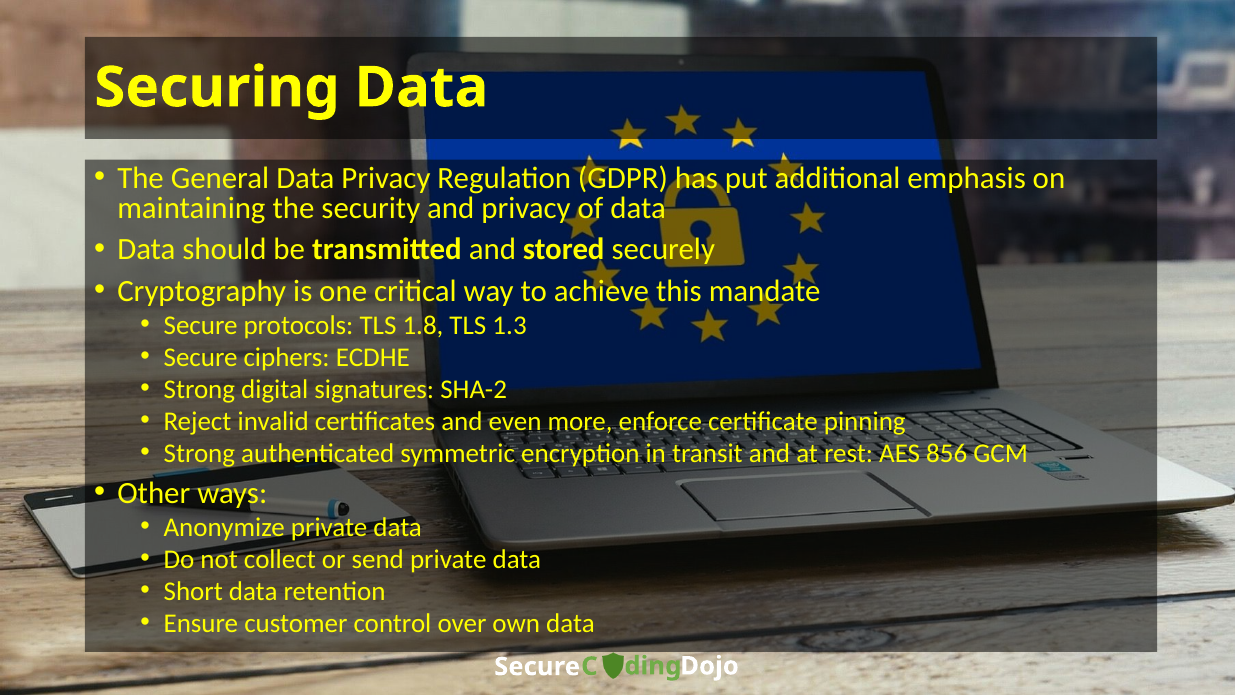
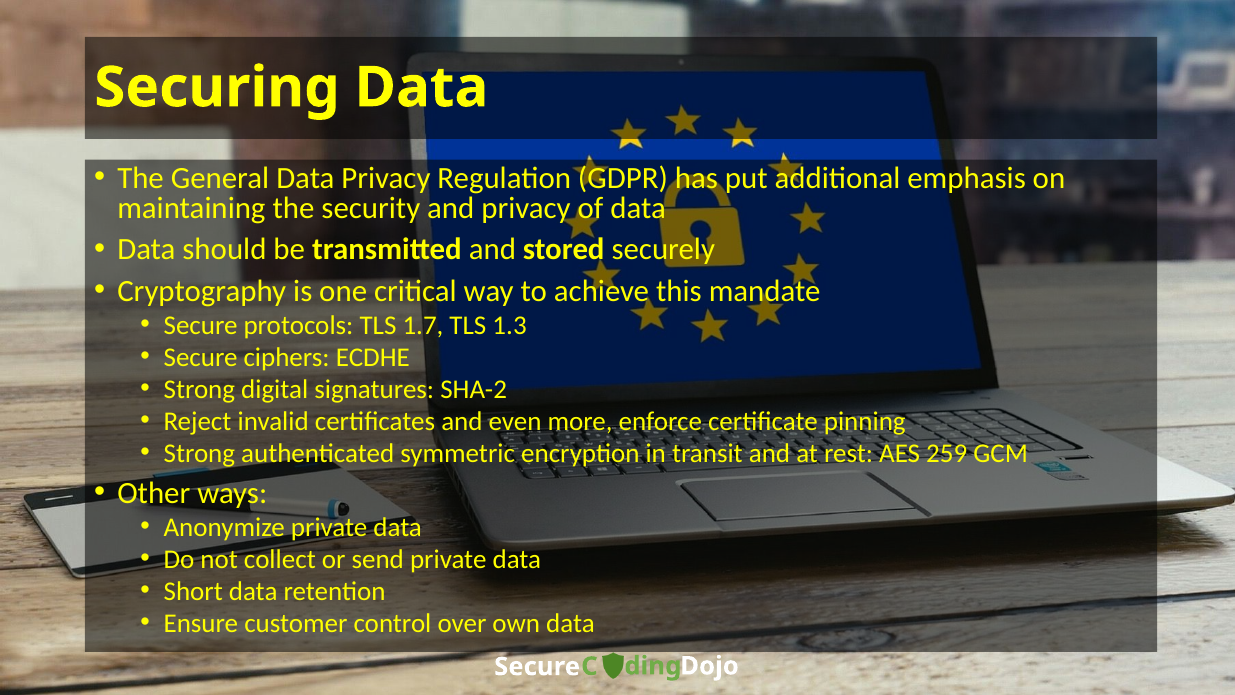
1.8: 1.8 -> 1.7 (423, 325)
856: 856 -> 259 (947, 453)
